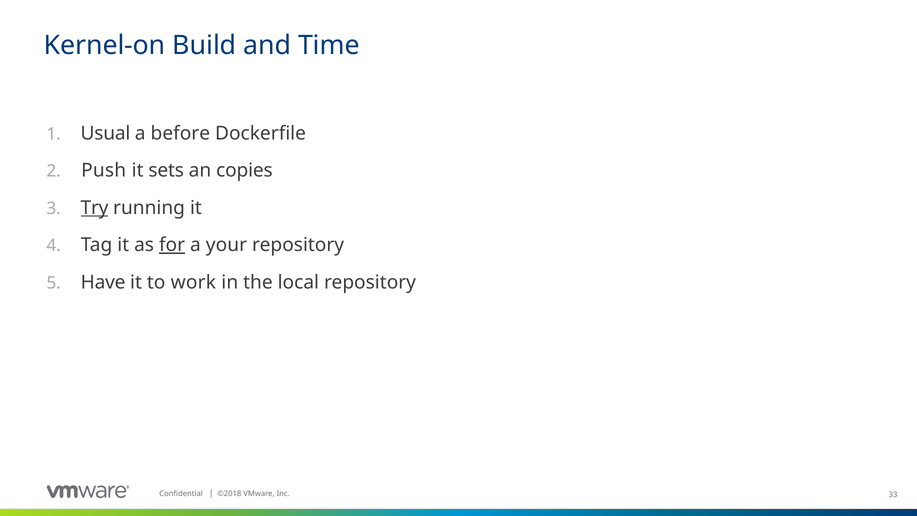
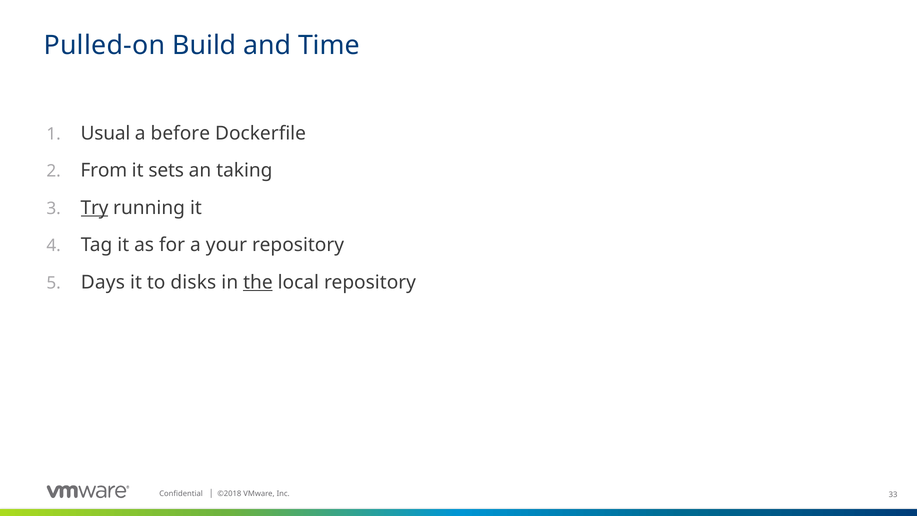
Kernel-on: Kernel-on -> Pulled-on (104, 45)
Push: Push -> From (104, 170)
copies: copies -> taking (244, 170)
for underline: present -> none (172, 245)
Have: Have -> Days (103, 282)
work: work -> disks (193, 282)
the underline: none -> present (258, 282)
